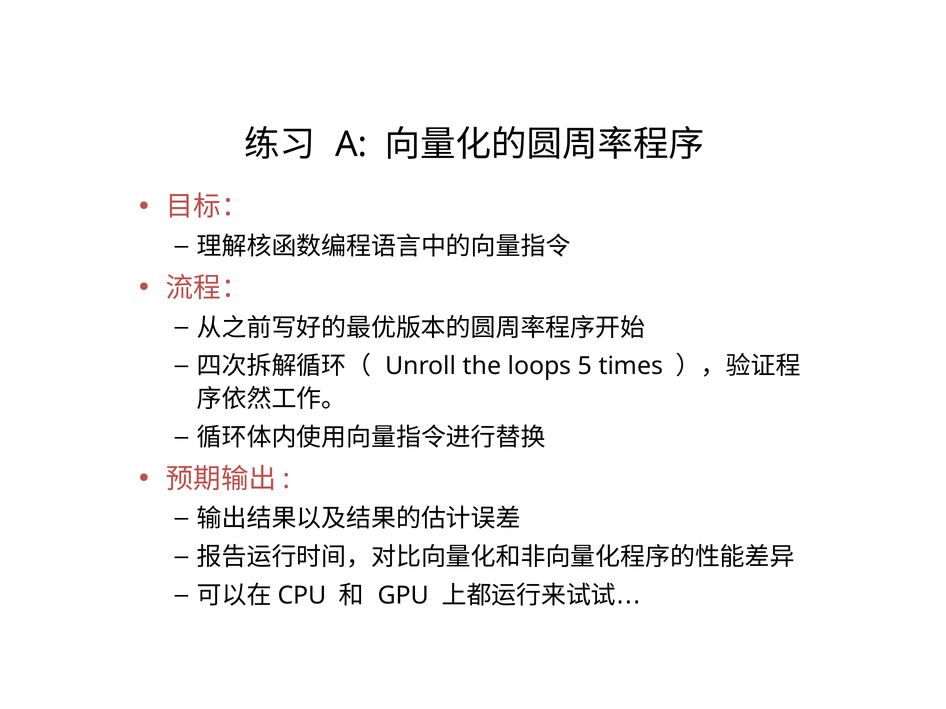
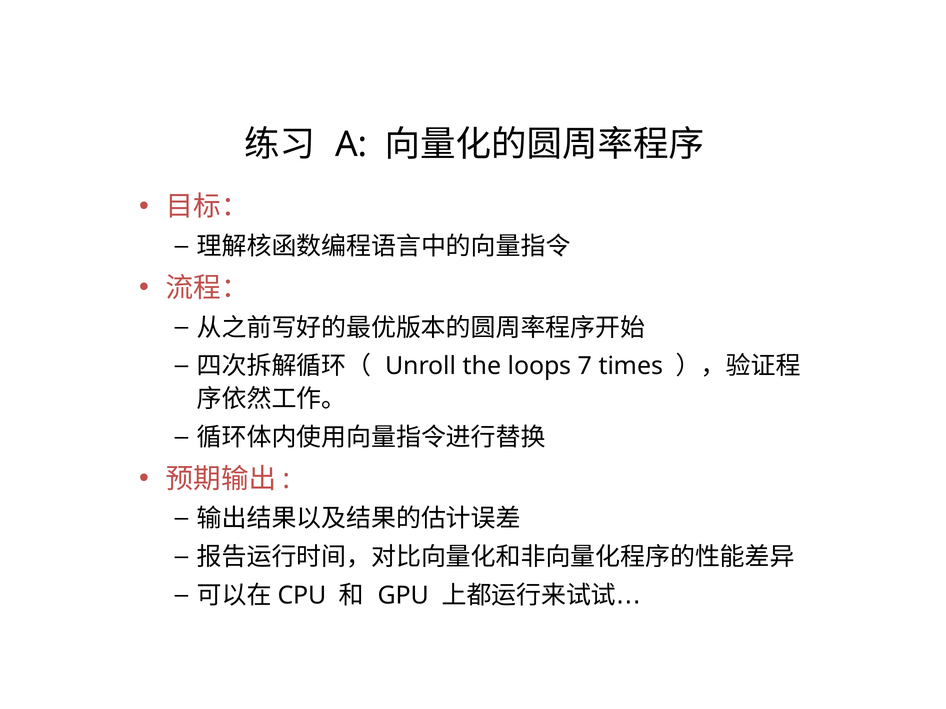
5: 5 -> 7 (585, 367)
